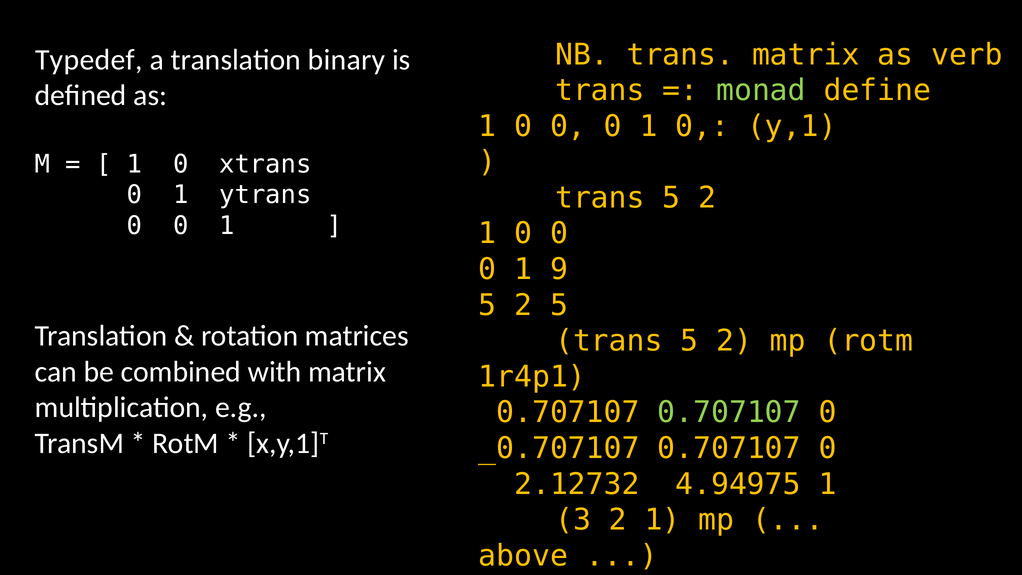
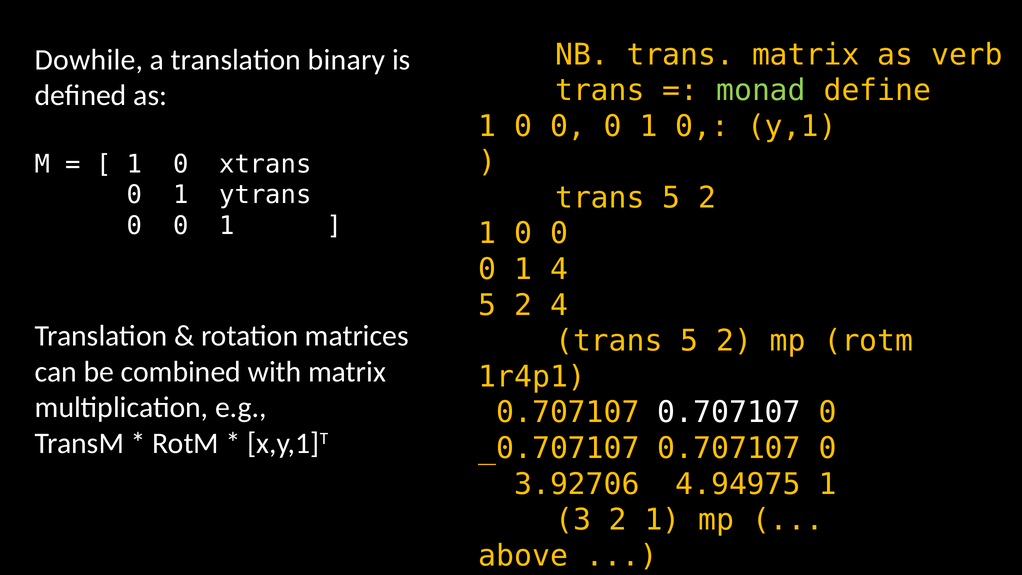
Typedef: Typedef -> Dowhile (89, 60)
1 9: 9 -> 4 (559, 269)
2 5: 5 -> 4 (559, 305)
0.707107 colour: light green -> white (729, 413)
2.12732: 2.12732 -> 3.92706 (577, 484)
